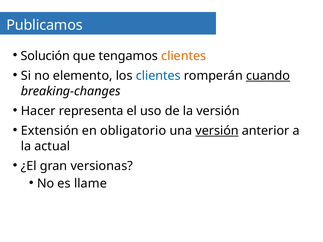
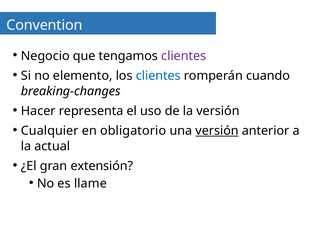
Publicamos: Publicamos -> Convention (44, 25)
Solución: Solución -> Negocio (45, 56)
clientes colour: orange -> purple (184, 56)
cuando underline: present -> none (268, 76)
Extensión: Extensión -> Cualquier (50, 131)
versionas: versionas -> extensión (102, 166)
